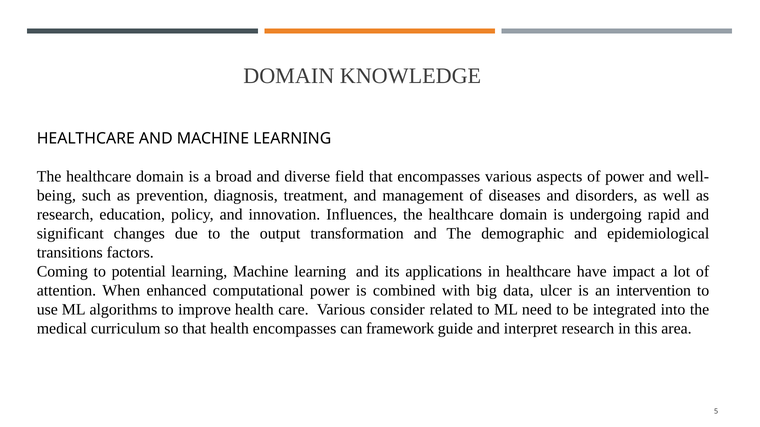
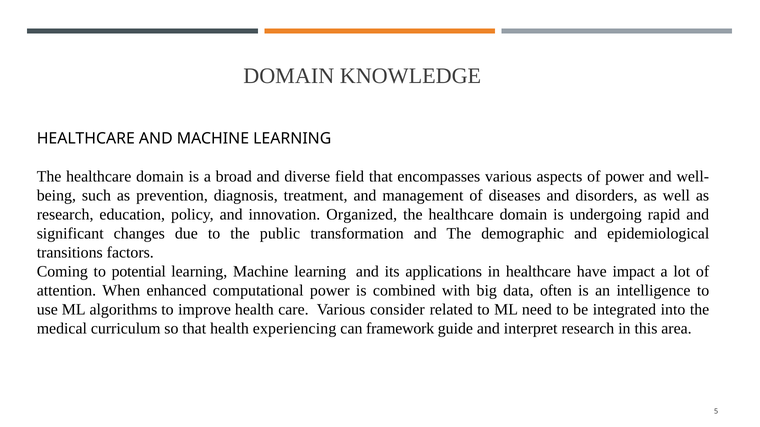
Influences: Influences -> Organized (362, 215)
output: output -> public (280, 234)
ulcer: ulcer -> often (556, 291)
intervention: intervention -> intelligence (654, 291)
health encompasses: encompasses -> experiencing (295, 329)
